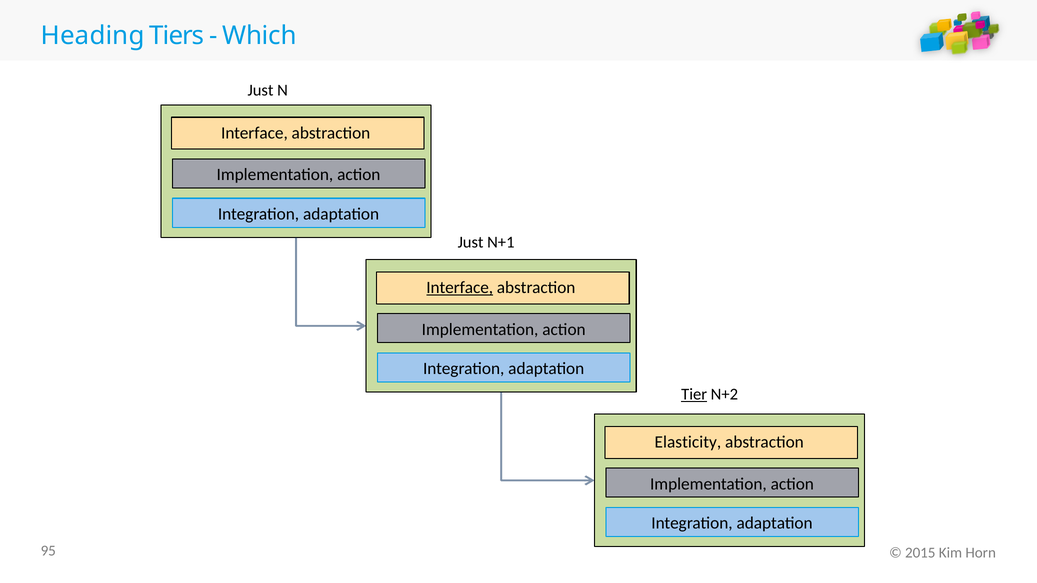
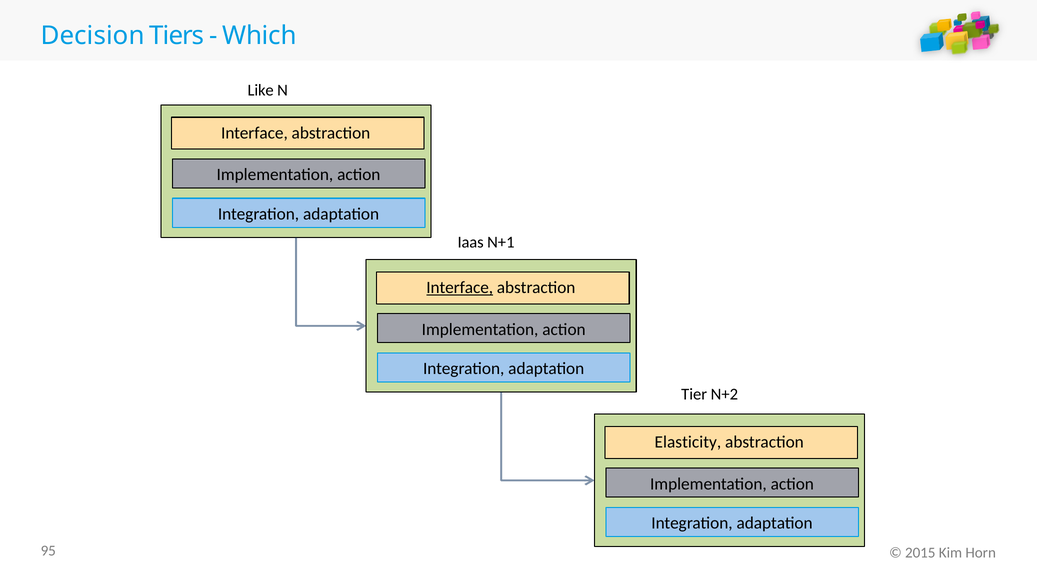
Heading: Heading -> Decision (93, 36)
Just: Just -> Like (261, 90)
Just: Just -> Iaas (471, 242)
Tier underline: present -> none (694, 395)
